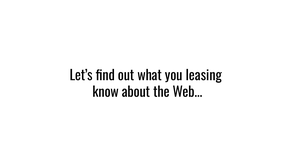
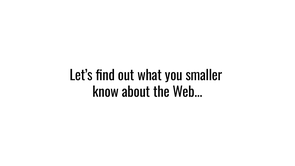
leasing: leasing -> smaller (204, 76)
